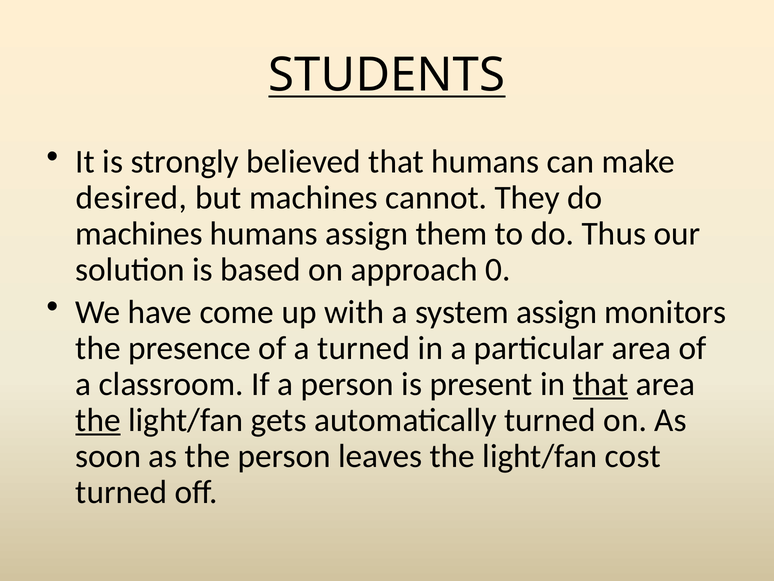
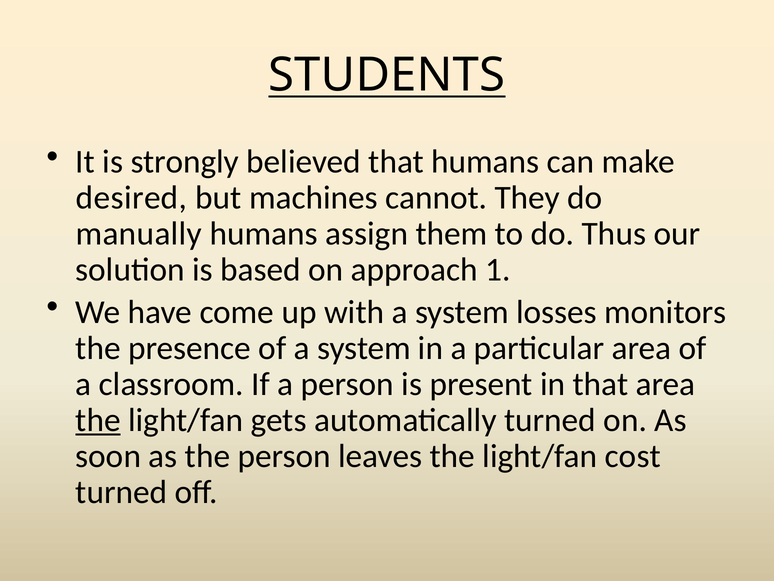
machines: machines -> manually (139, 234)
0: 0 -> 1 (498, 270)
system assign: assign -> losses (557, 312)
of a turned: turned -> system (364, 348)
that underline: present -> none (601, 384)
